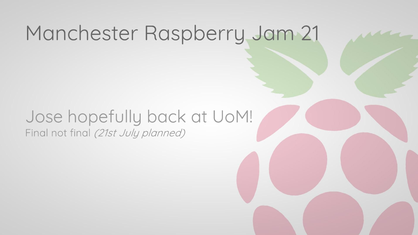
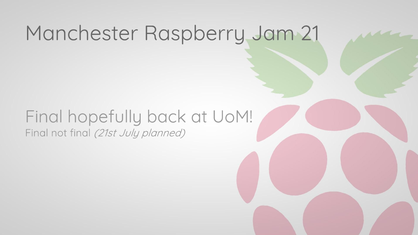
Jose: Jose -> Final (44, 117)
